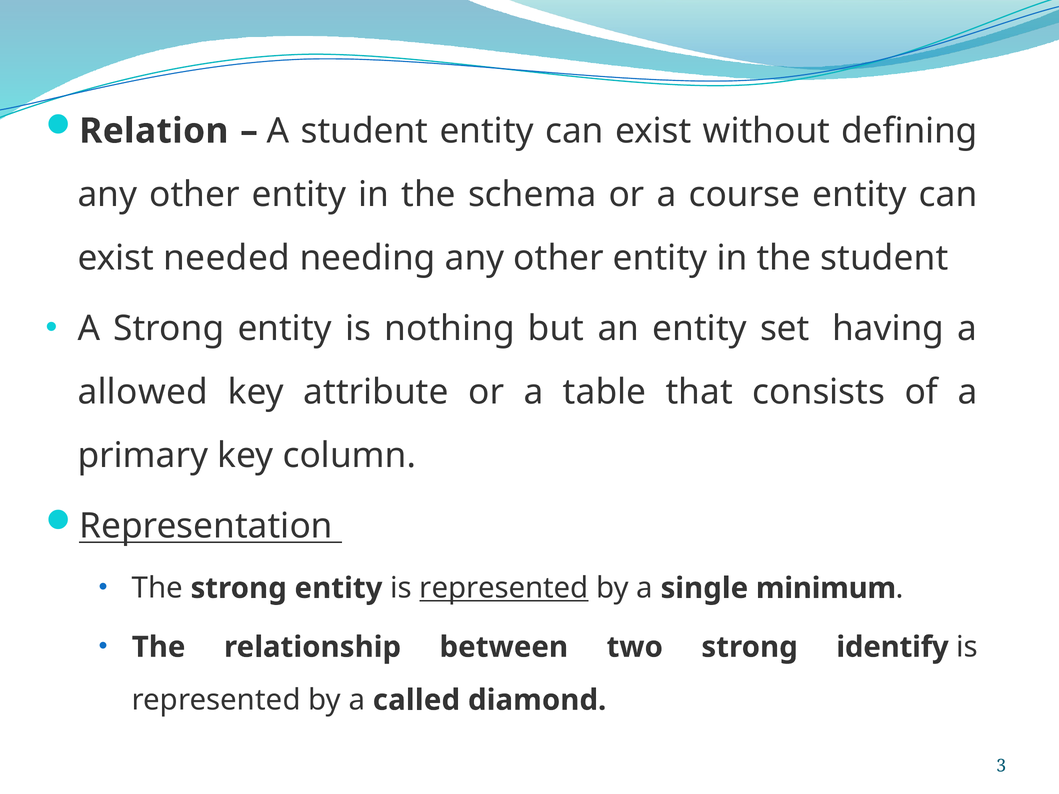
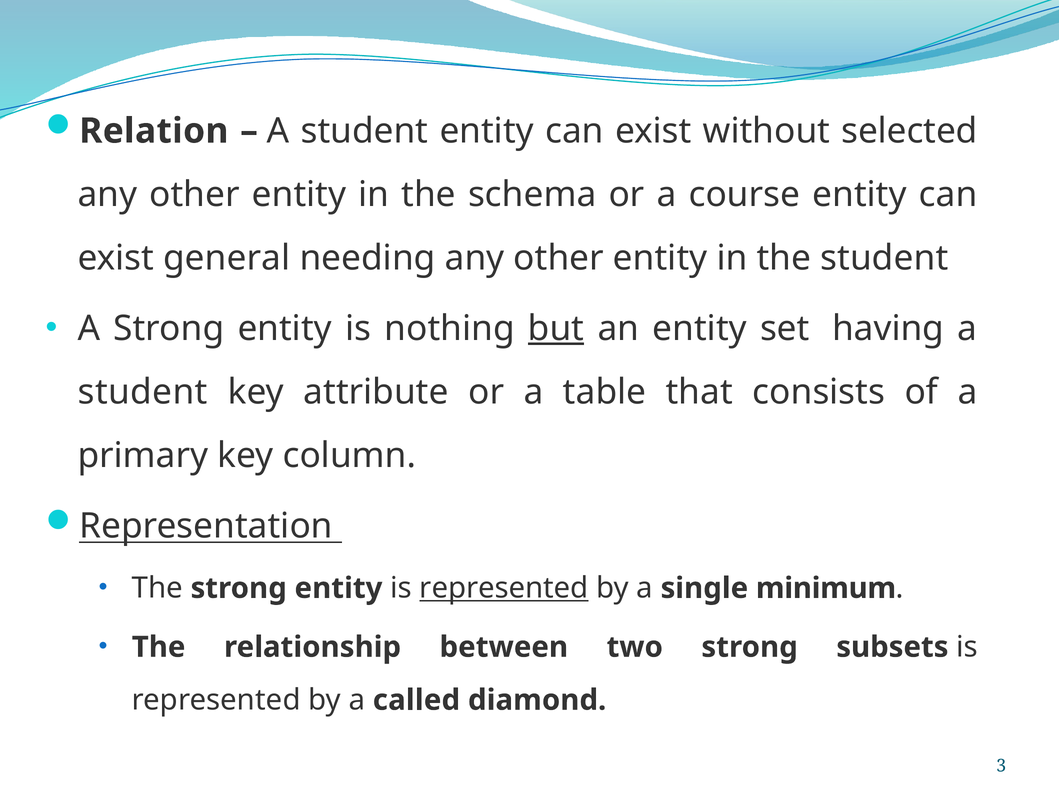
defining: defining -> selected (910, 131)
needed: needed -> general (227, 258)
but underline: none -> present (556, 329)
allowed: allowed -> student (143, 392)
identify: identify -> subsets (892, 647)
